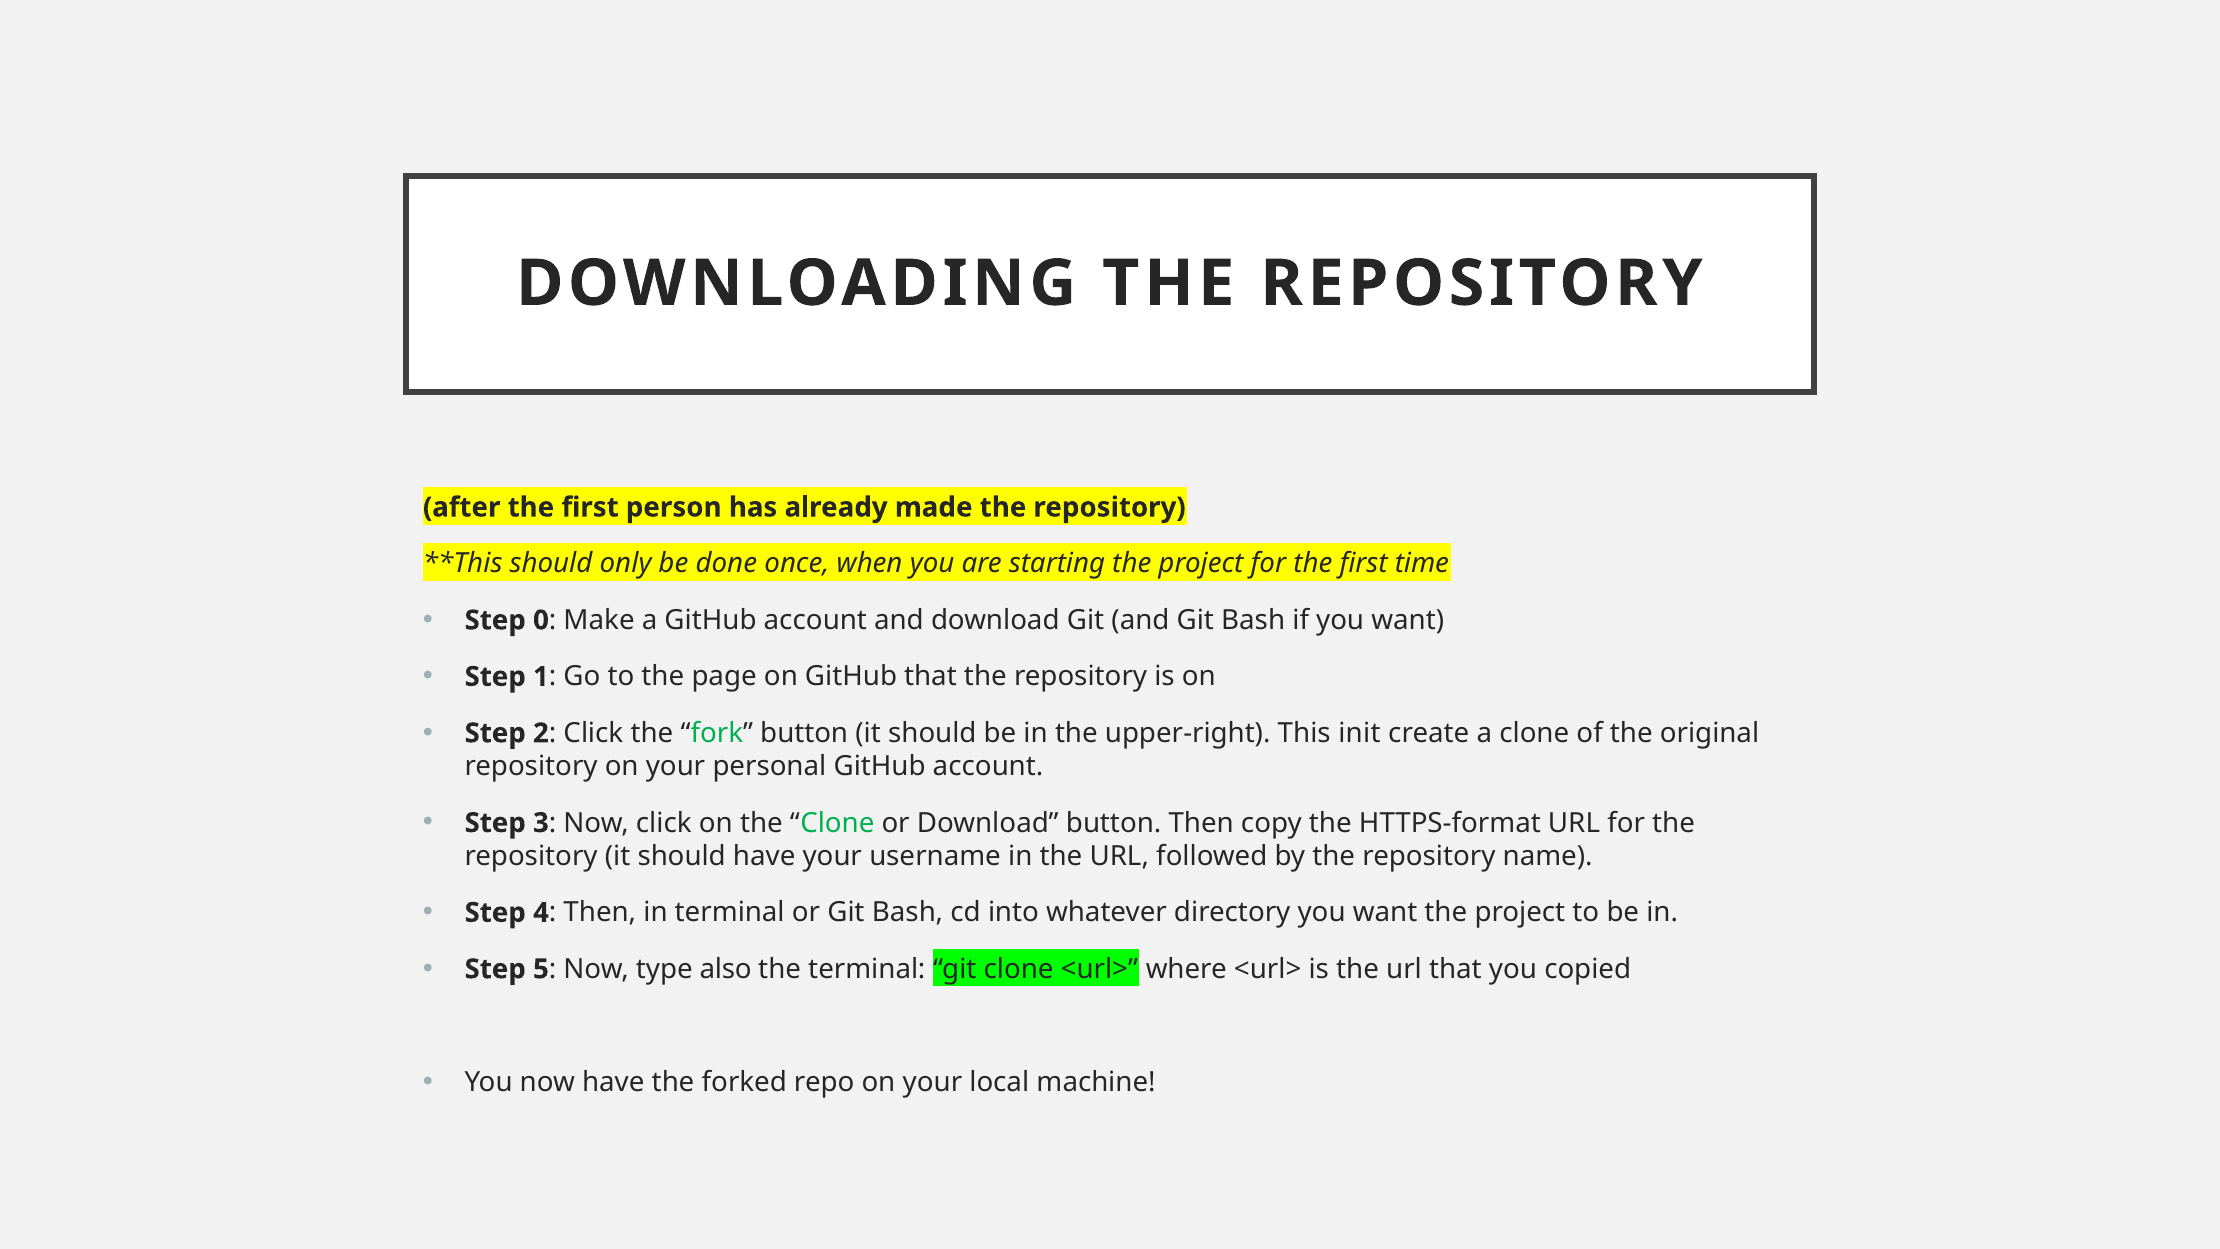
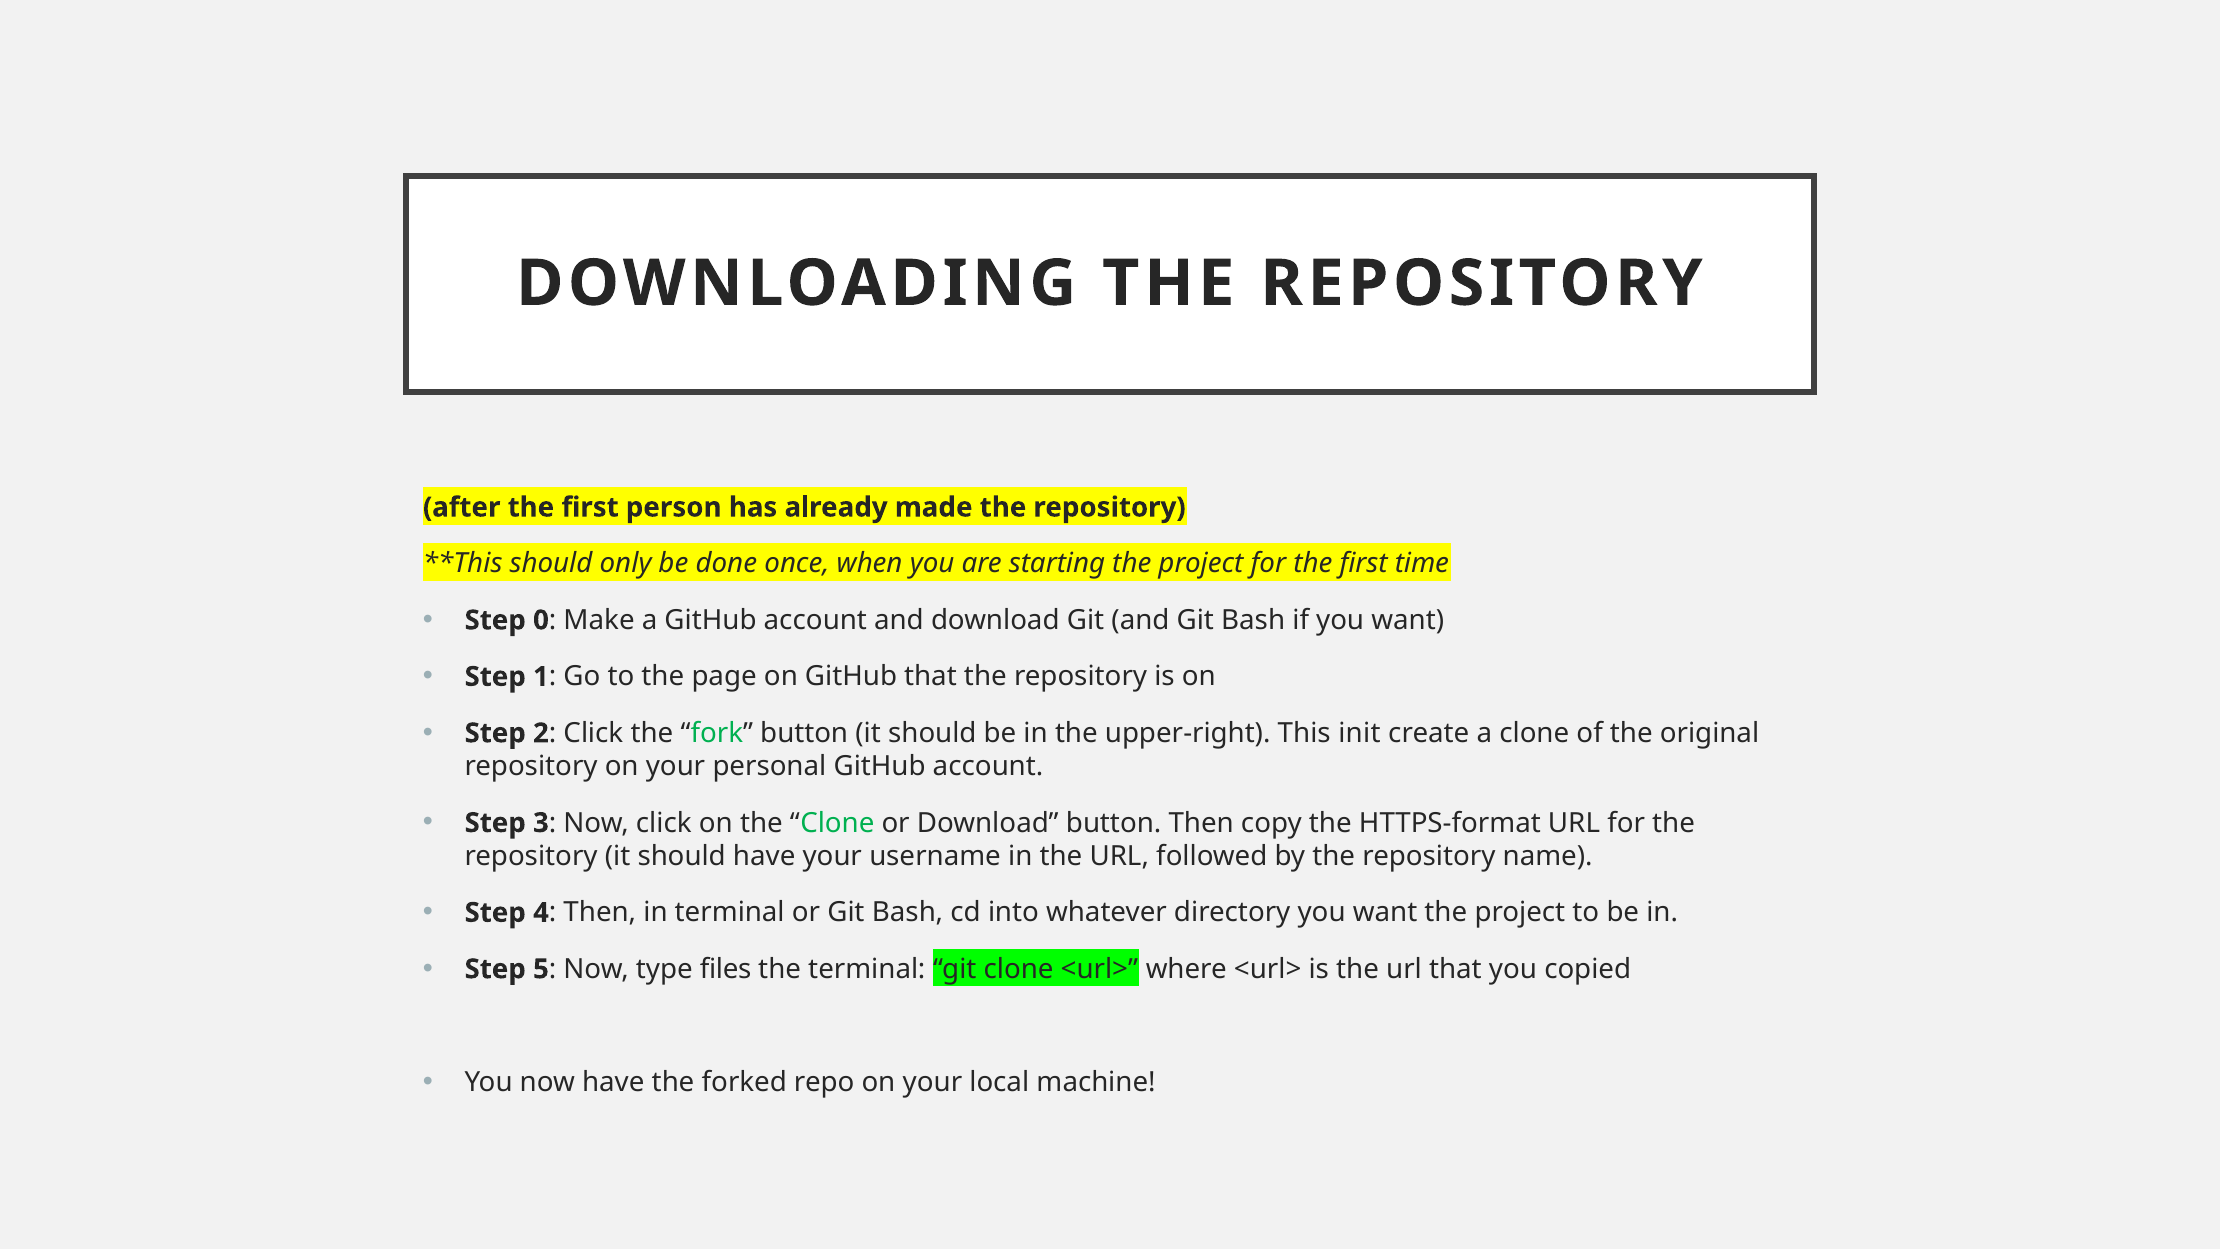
also: also -> files (726, 969)
